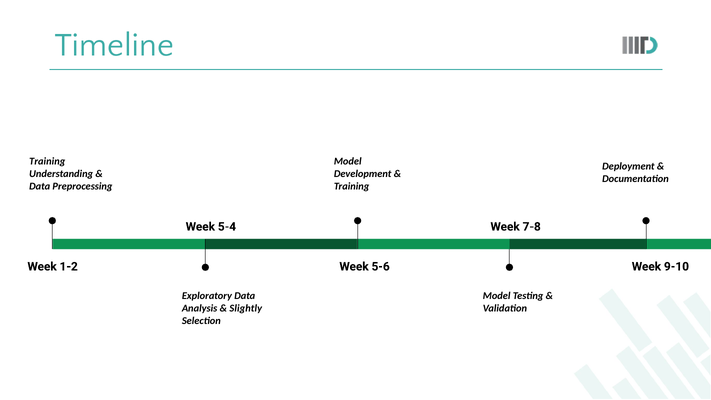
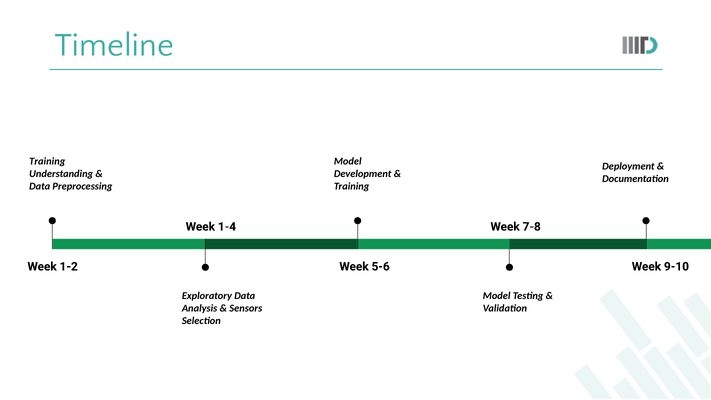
5-4: 5-4 -> 1-4 (227, 227)
Slightly: Slightly -> Sensors (246, 308)
